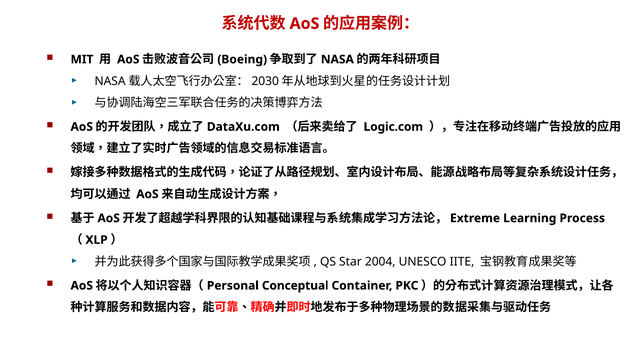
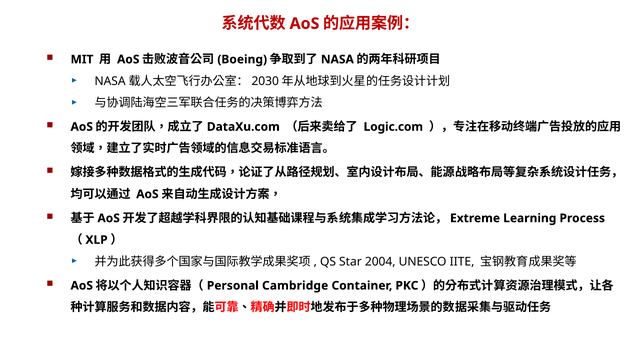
Conceptual: Conceptual -> Cambridge (295, 285)
